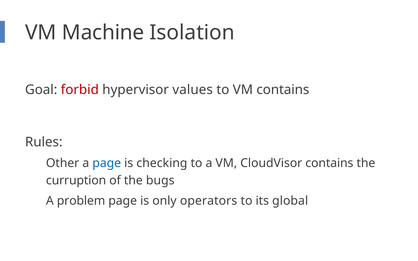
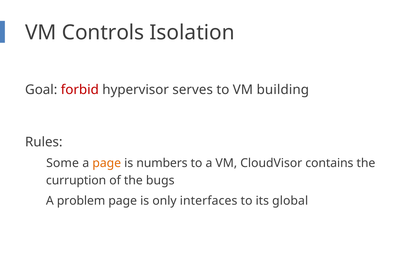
Machine: Machine -> Controls (103, 33)
values: values -> serves (193, 90)
VM contains: contains -> building (283, 90)
Other: Other -> Some (63, 163)
page colour: blue -> orange (107, 163)
checking: checking -> numbers (162, 163)
operators: operators -> interfaces (209, 201)
